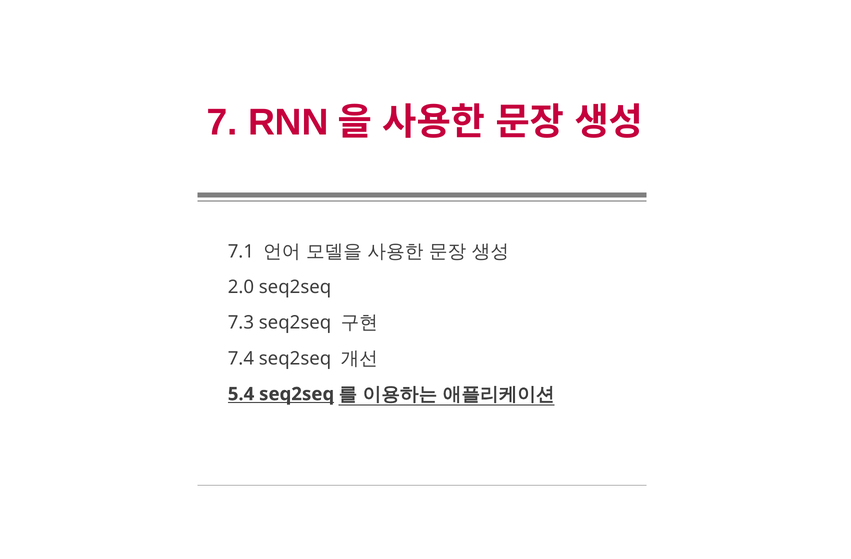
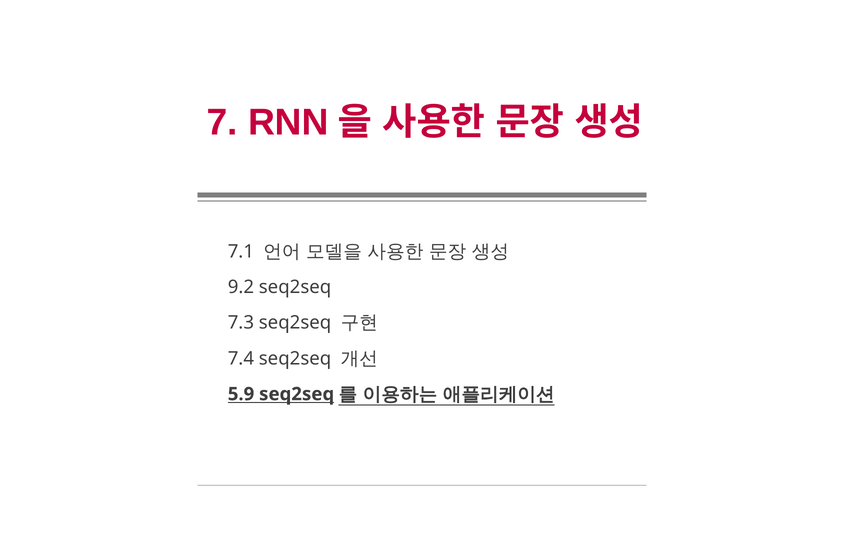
2.0: 2.0 -> 9.2 (241, 287)
5.4: 5.4 -> 5.9 (241, 394)
